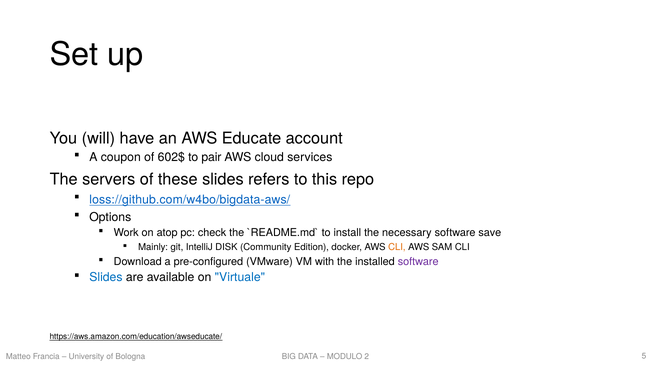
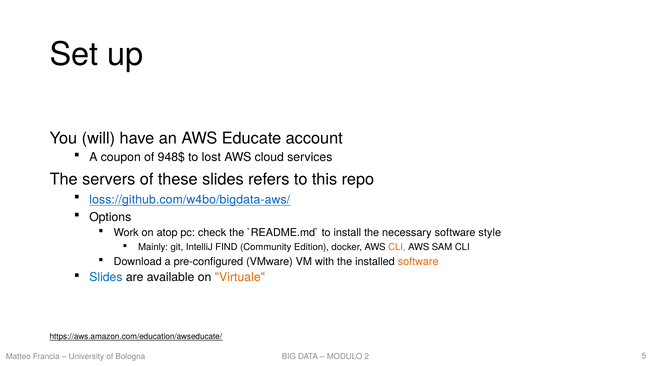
602$: 602$ -> 948$ (171, 157)
pair: pair -> lost (211, 157)
save: save -> style (490, 233)
DISK: DISK -> FIND (226, 247)
software colour: purple -> orange (418, 262)
Virtuale colour: blue -> orange (240, 278)
